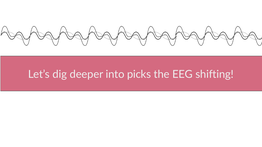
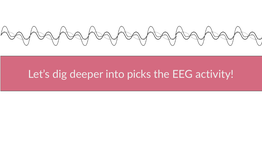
shifting: shifting -> activity (215, 74)
